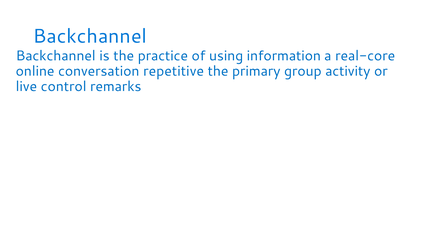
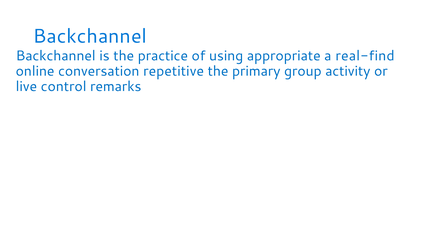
information: information -> appropriate (284, 56)
real-core: real-core -> real-find (365, 56)
